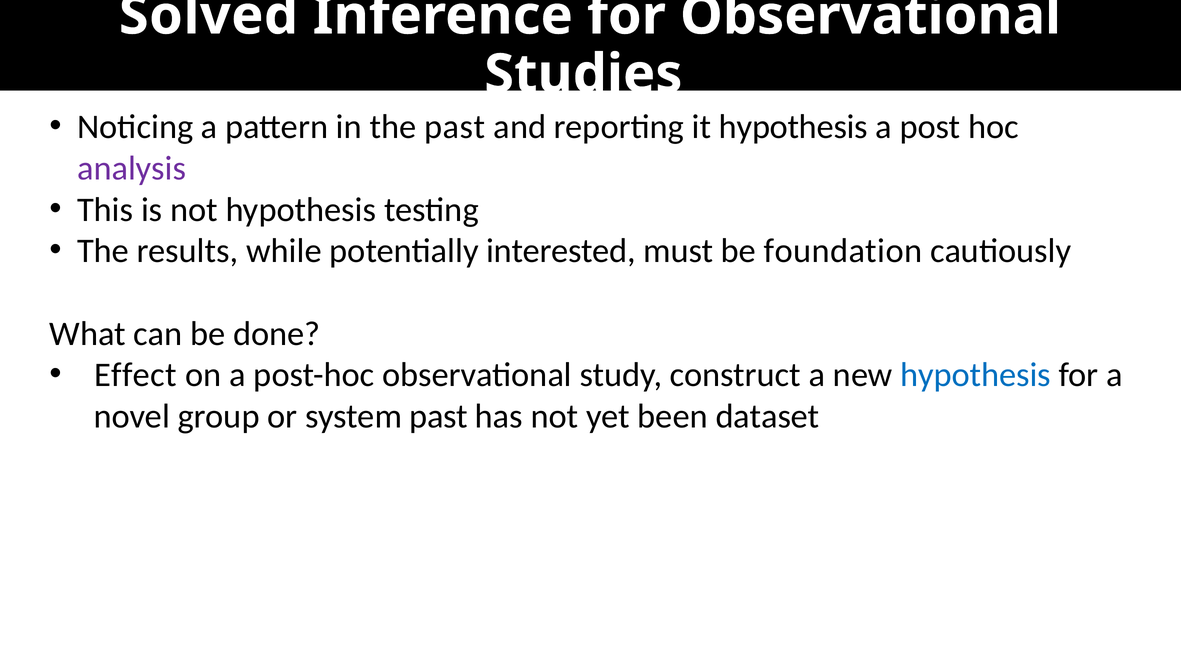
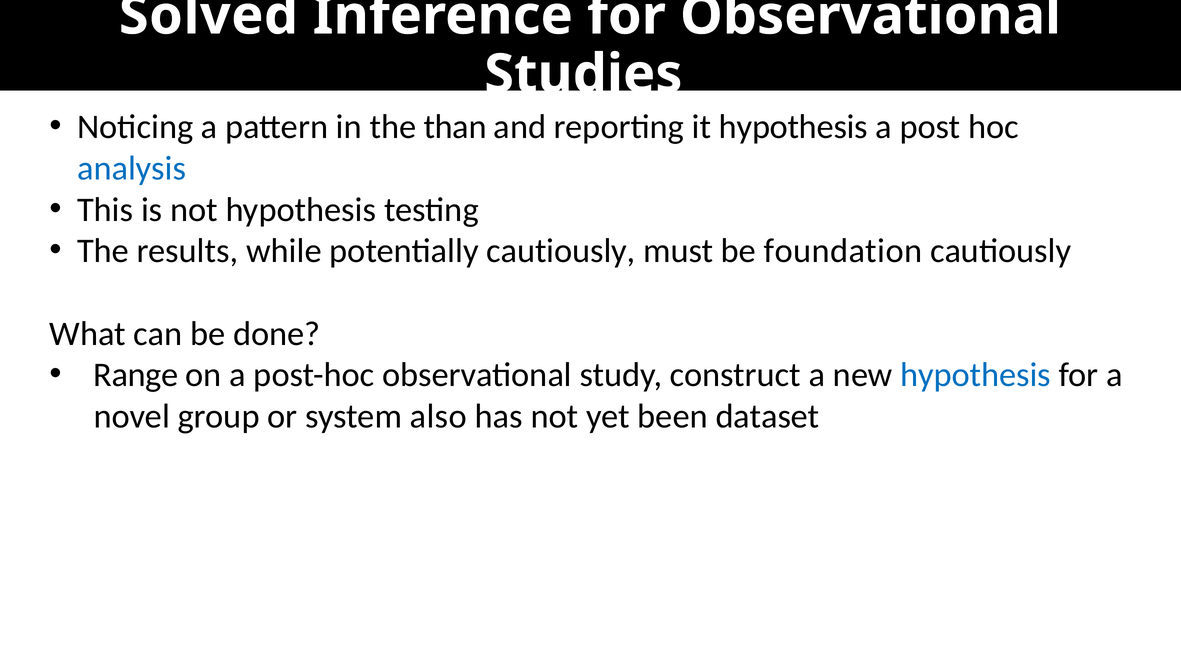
the past: past -> than (455, 127)
analysis colour: purple -> blue (132, 168)
potentially interested: interested -> cautiously (561, 251)
Effect: Effect -> Range (136, 375)
system past: past -> also (438, 417)
